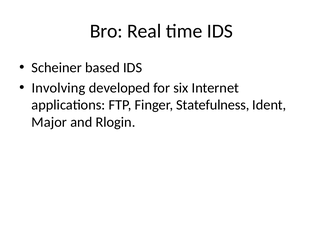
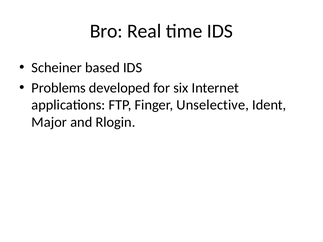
Involving: Involving -> Problems (59, 88)
Statefulness: Statefulness -> Unselective (213, 105)
